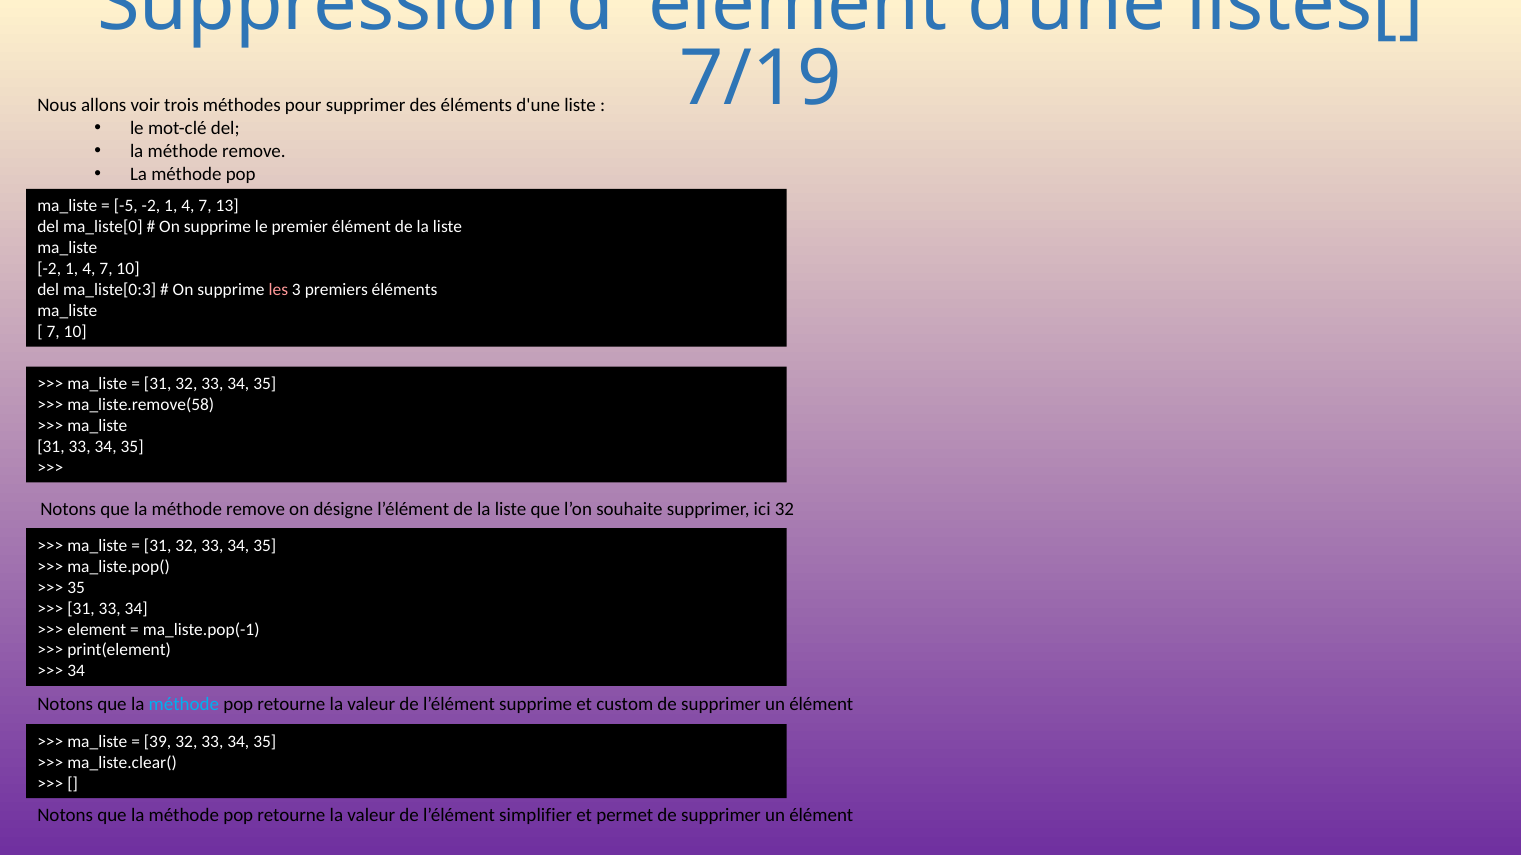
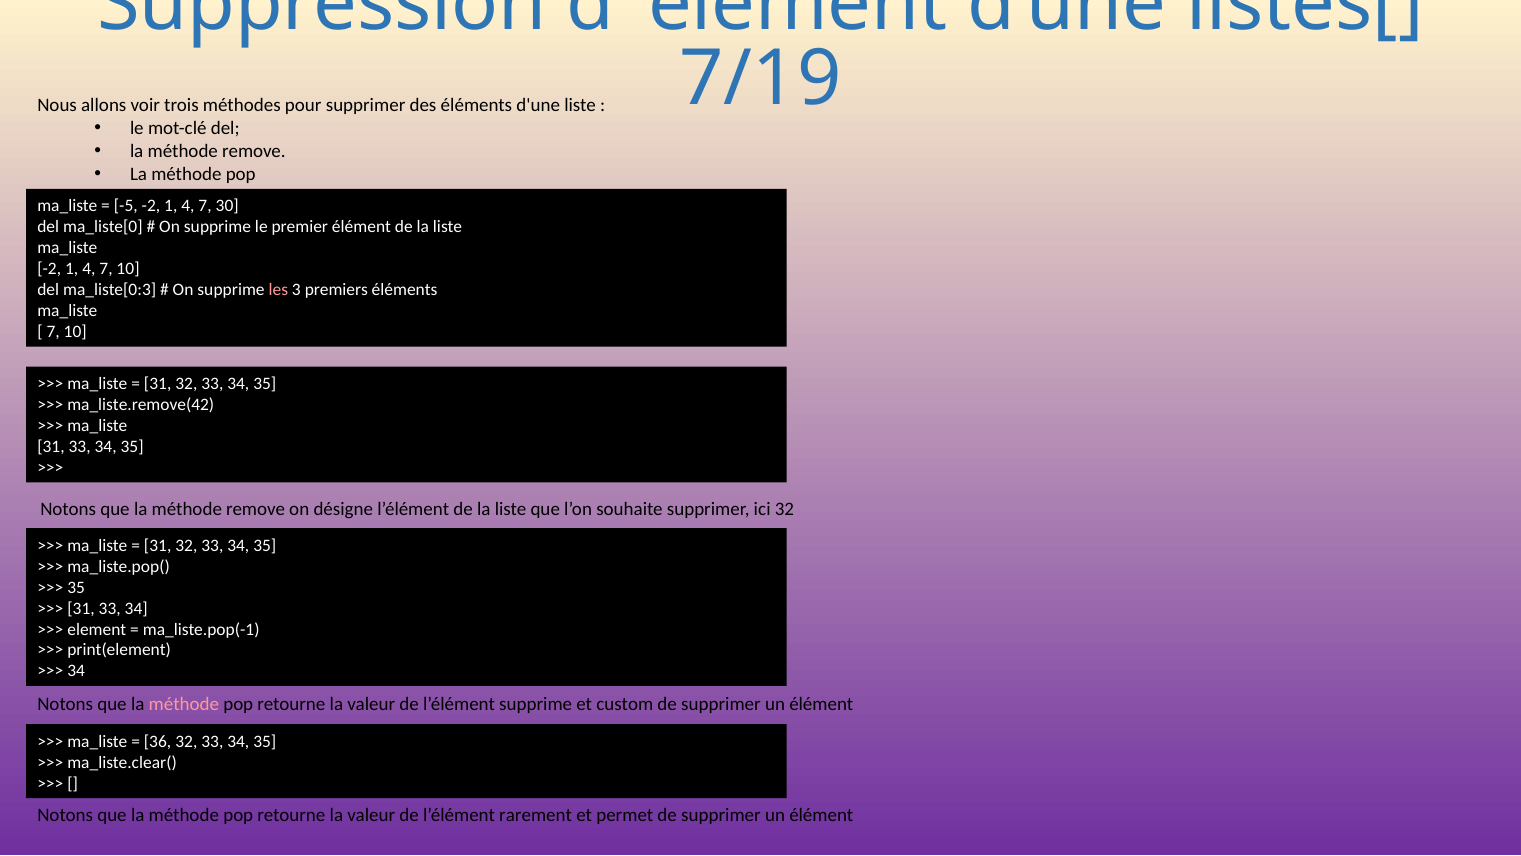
13: 13 -> 30 (227, 206)
ma_liste.remove(58: ma_liste.remove(58 -> ma_liste.remove(42 (141, 405)
méthode colour: light blue -> pink (184, 704)
39: 39 -> 36 (158, 741)
simplifier: simplifier -> rarement (536, 814)
